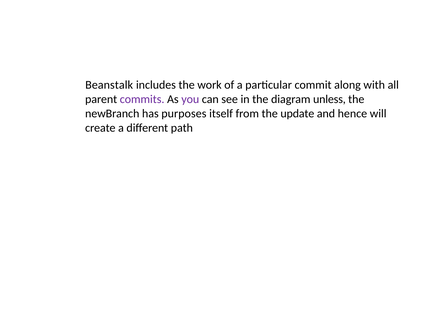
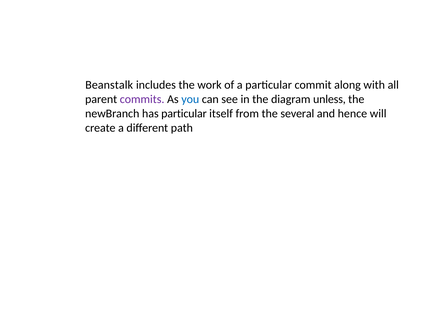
you colour: purple -> blue (190, 99)
has purposes: purposes -> particular (184, 114)
update: update -> several (297, 114)
